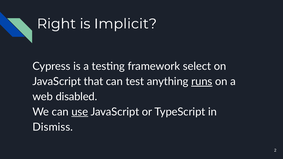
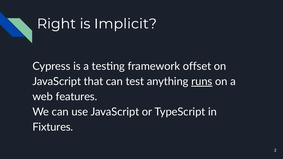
select: select -> offset (197, 66)
disabled: disabled -> features (76, 97)
use underline: present -> none (80, 112)
Dismiss: Dismiss -> Fixtures (53, 127)
